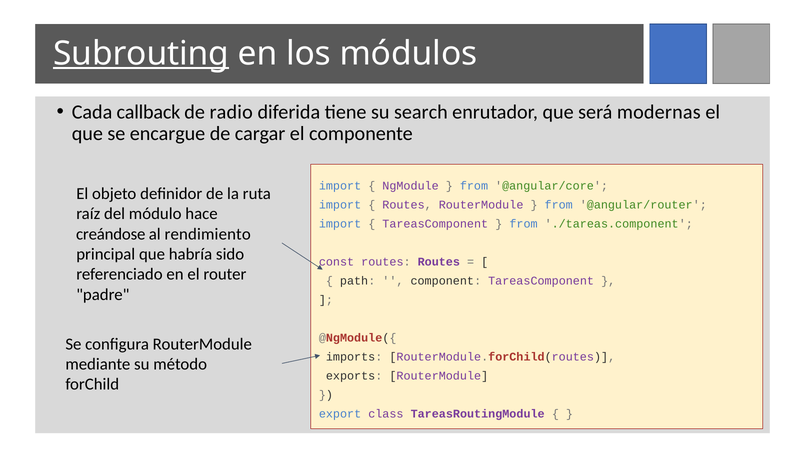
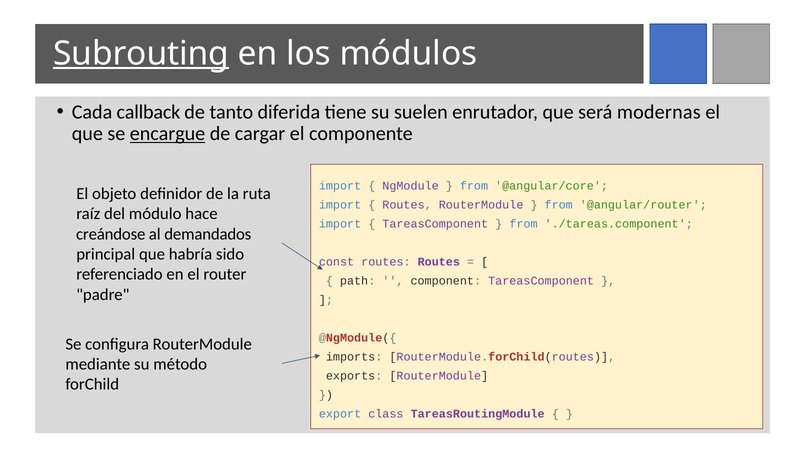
radio: radio -> tanto (231, 112)
search: search -> suelen (421, 112)
encargue underline: none -> present (168, 134)
rendimiento: rendimiento -> demandados (208, 234)
